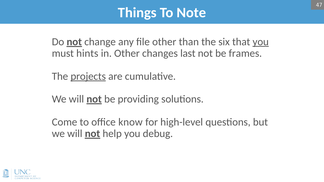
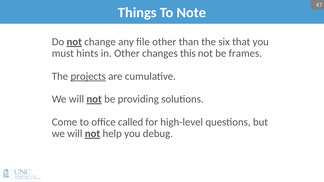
you underline: present -> none (261, 42)
last: last -> this (188, 53)
know: know -> called (131, 122)
